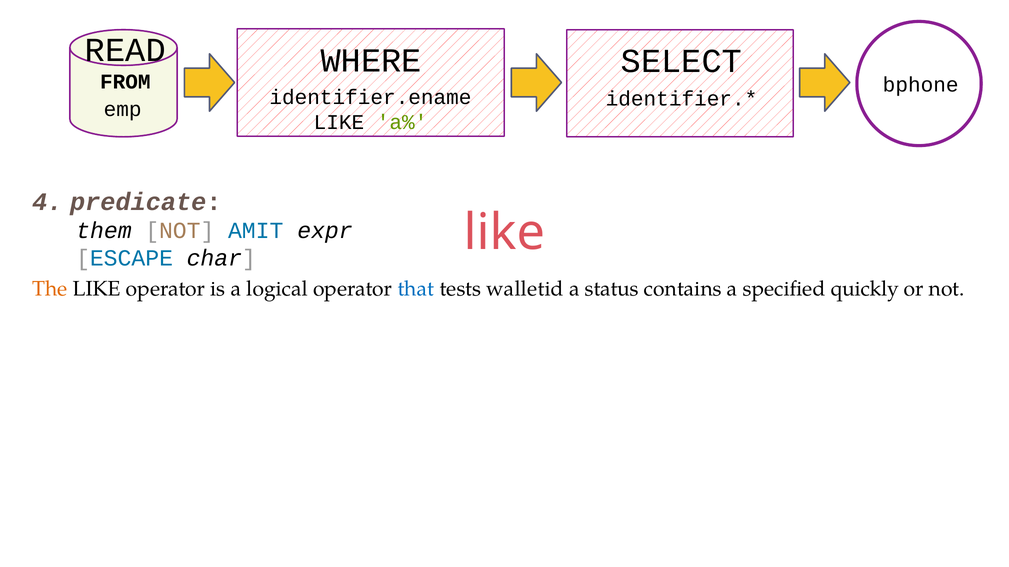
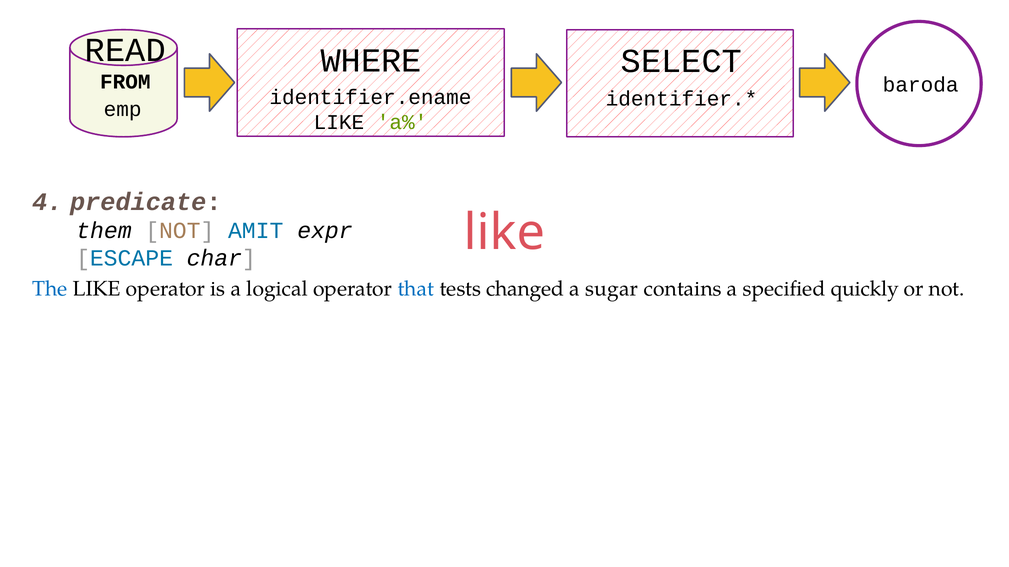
bphone: bphone -> baroda (921, 85)
The colour: orange -> blue (50, 289)
walletid: walletid -> changed (525, 289)
status: status -> sugar (612, 289)
